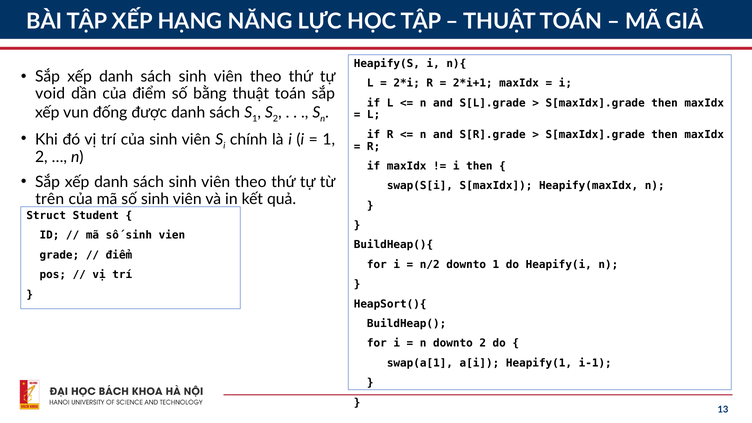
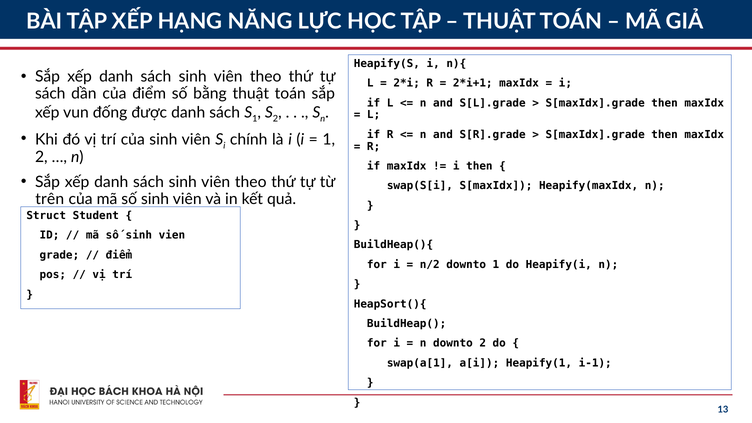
void: void -> sách (50, 94)
